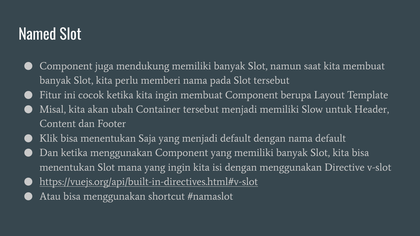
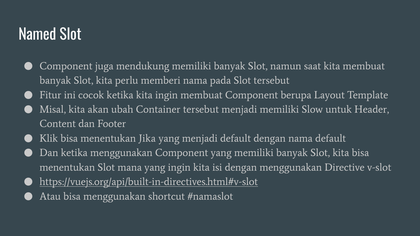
Saja: Saja -> Jika (147, 138)
